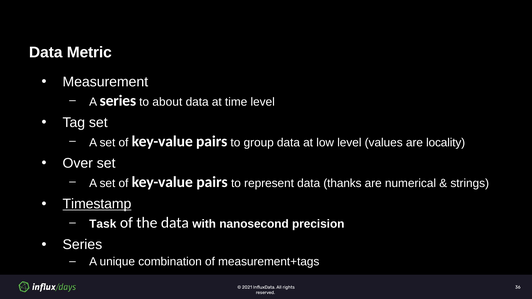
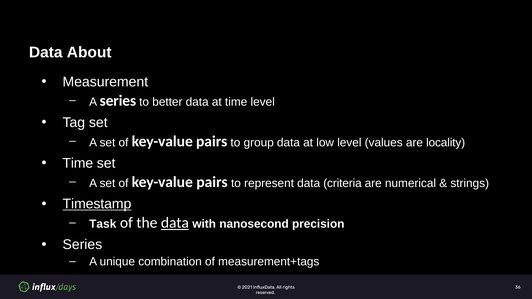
Metric: Metric -> About (89, 52)
about: about -> better (167, 102)
Over: Over -> Time (78, 163)
thanks: thanks -> criteria (342, 184)
data underline: none -> present (175, 223)
